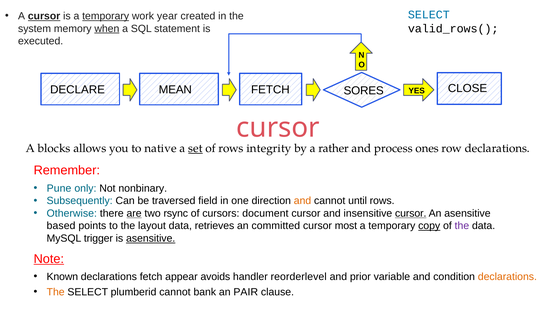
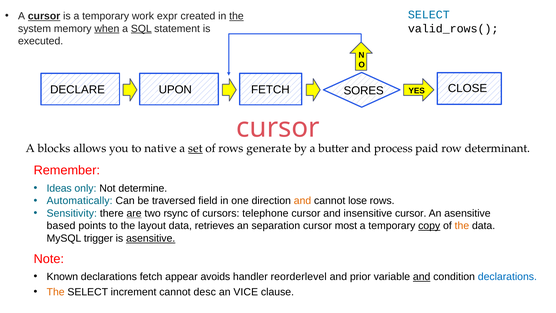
temporary underline: present -> none (106, 16)
year: year -> expr (167, 16)
the underline: none -> present (236, 16)
SQL underline: none -> present (141, 29)
MEAN: MEAN -> UPON (175, 90)
integrity: integrity -> generate (269, 148)
rather: rather -> butter (334, 148)
ones: ones -> paid (427, 148)
row declarations: declarations -> determinant (497, 148)
Pune: Pune -> Ideas (59, 188)
nonbinary: nonbinary -> determine (143, 188)
Subsequently: Subsequently -> Automatically (80, 201)
until: until -> lose (358, 201)
Otherwise: Otherwise -> Sensitivity (72, 213)
document: document -> telephone (265, 213)
cursor underline: present -> none (411, 213)
committed: committed -> separation (276, 226)
the colour: purple -> orange (462, 226)
Note underline: present -> none (49, 259)
and underline: none -> present (422, 277)
declarations colour: orange -> blue (507, 277)
plumberid: plumberid -> increment (134, 292)
bank: bank -> desc (205, 292)
PAIR: PAIR -> VICE (246, 292)
